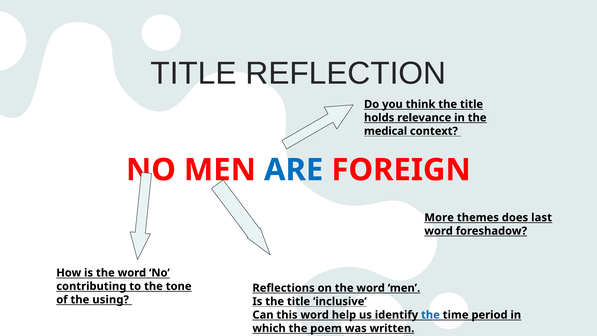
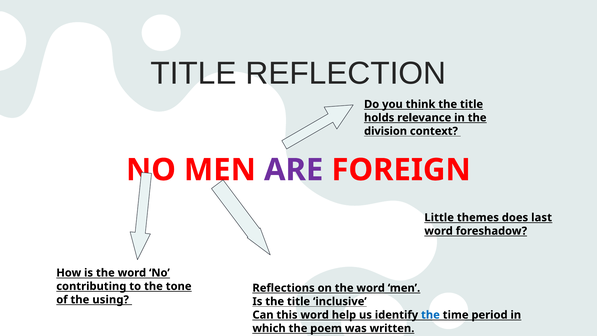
medical: medical -> division (386, 131)
ARE colour: blue -> purple (294, 170)
More: More -> Little (439, 217)
